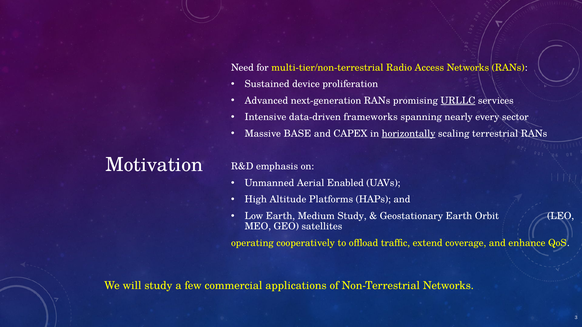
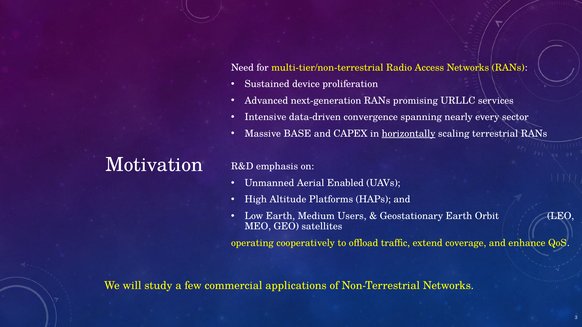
URLLC underline: present -> none (458, 101)
frameworks: frameworks -> convergence (371, 117)
Medium Study: Study -> Users (352, 216)
